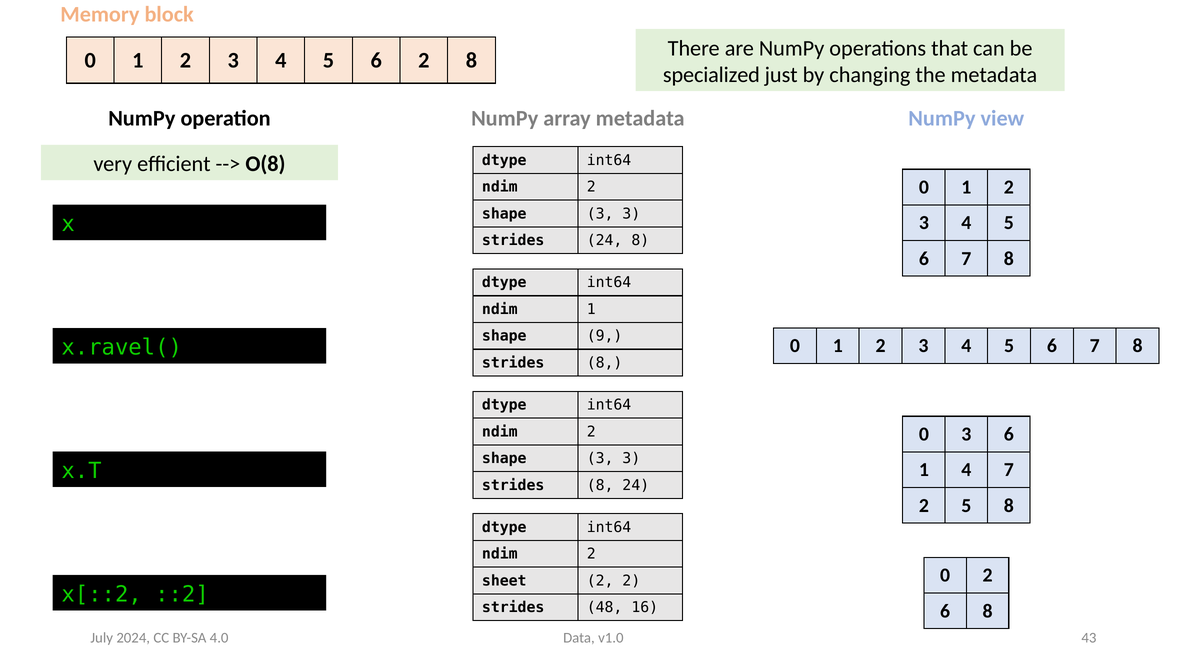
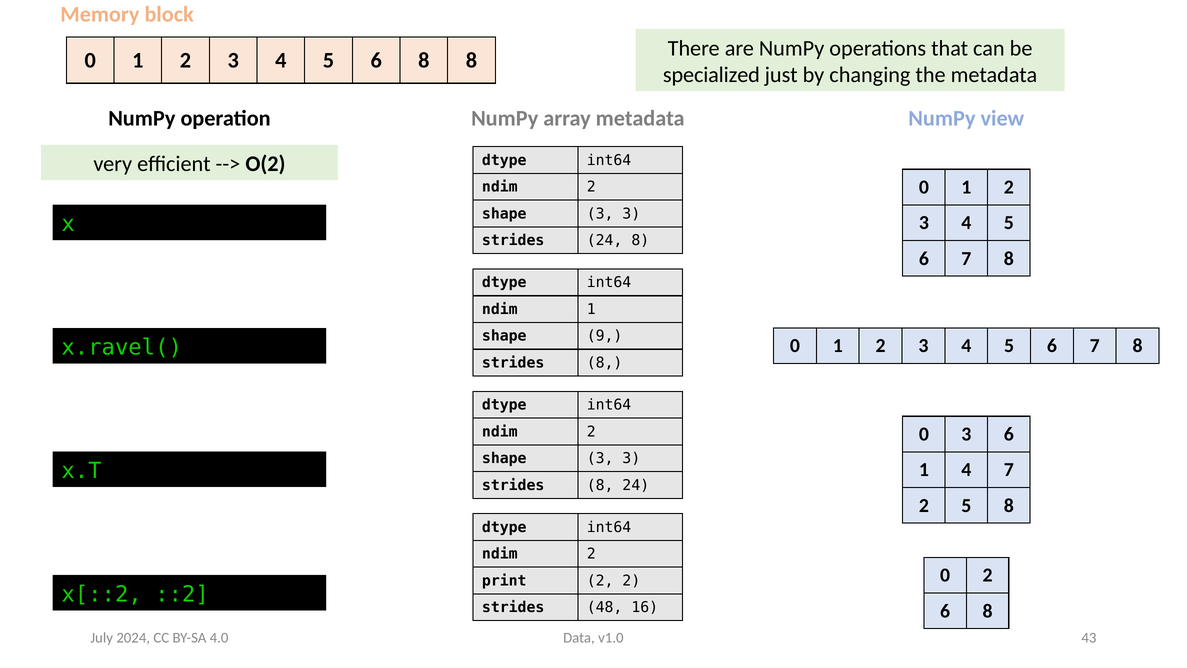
5 6 2: 2 -> 8 (424, 60)
O(8: O(8 -> O(2 (265, 164)
sheet: sheet -> print (504, 580)
